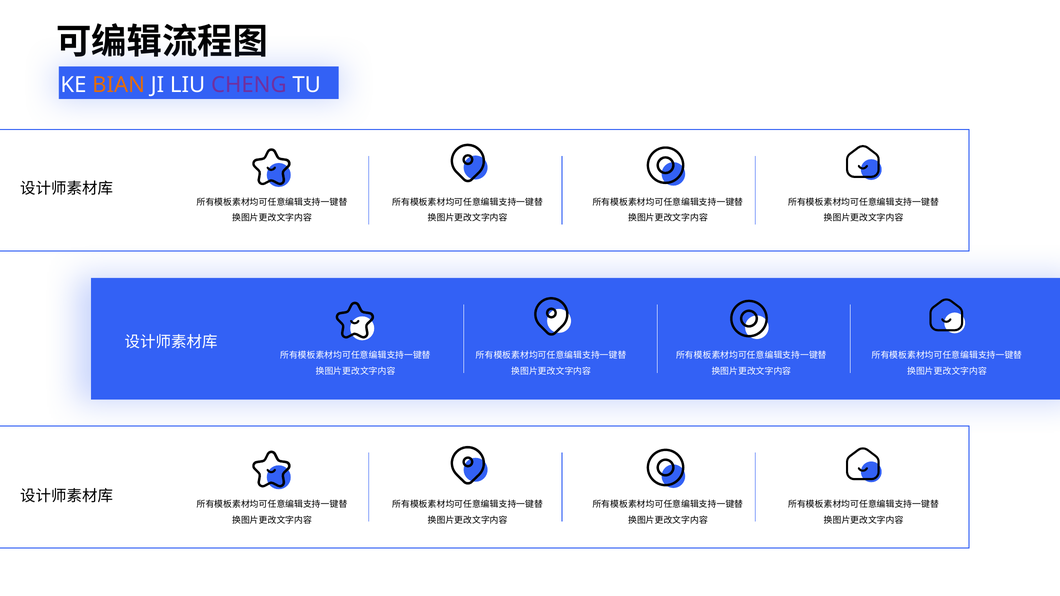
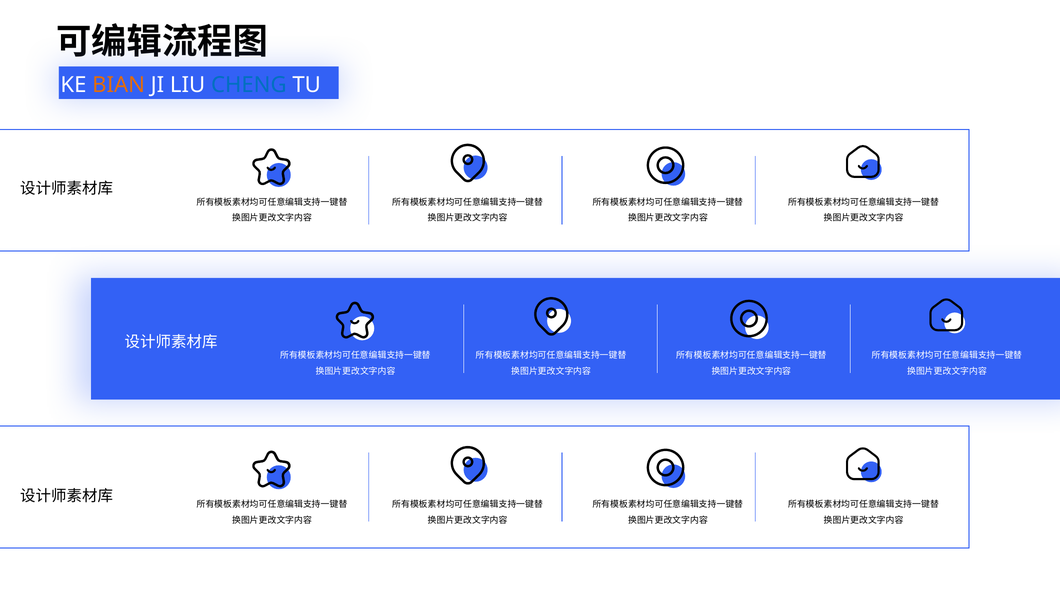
CHENG colour: purple -> blue (249, 85)
